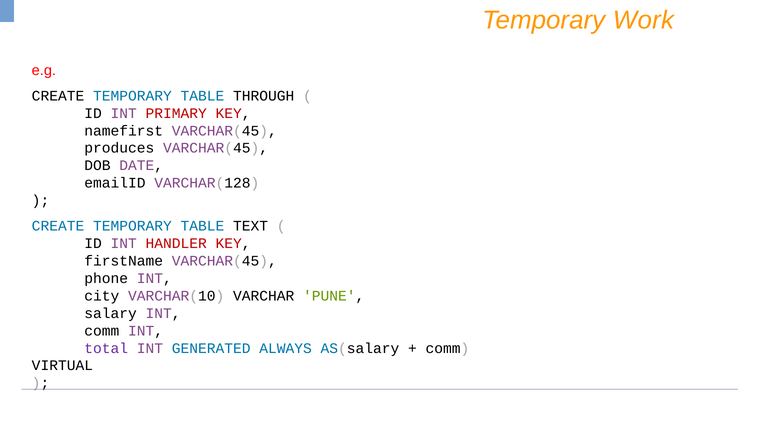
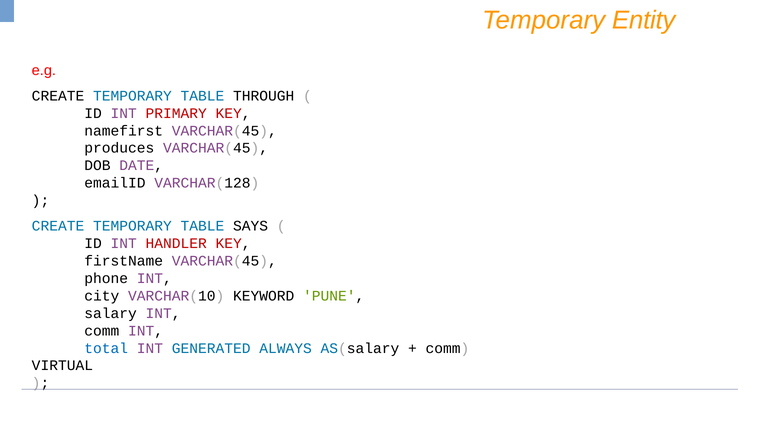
Work: Work -> Entity (644, 20)
TEXT: TEXT -> SAYS (251, 226)
VARCHAR: VARCHAR -> KEYWORD (264, 296)
total colour: purple -> blue (106, 349)
